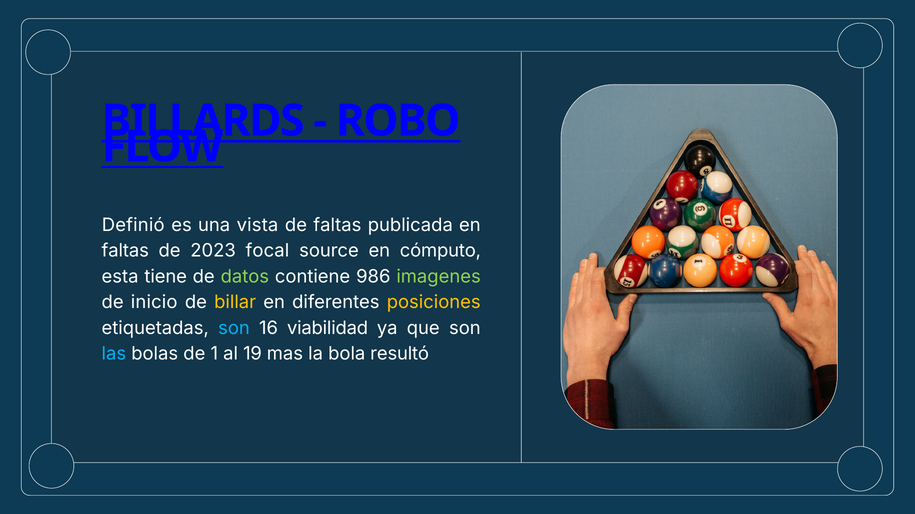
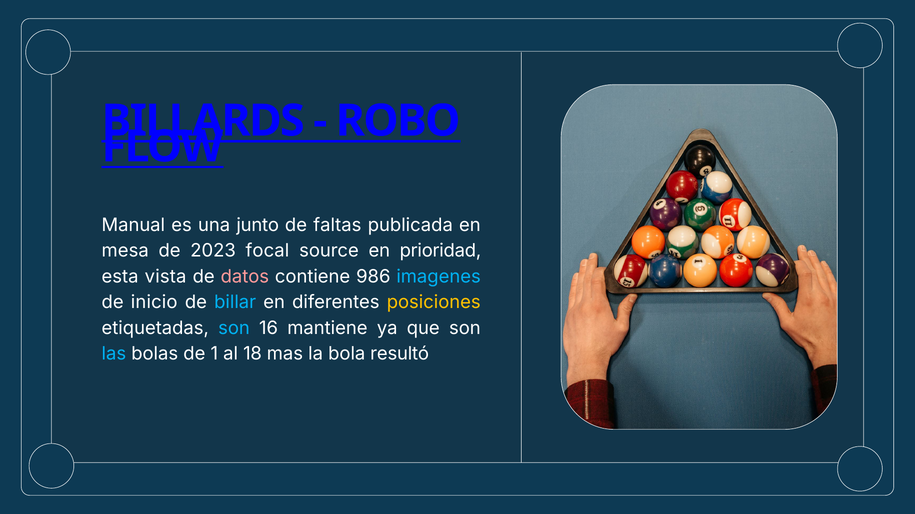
Definió: Definió -> Manual (133, 225)
vista: vista -> junto (258, 225)
faltas: faltas -> mesa (125, 251)
cómputo: cómputo -> prioridad (440, 251)
tiene: tiene -> vista (166, 277)
datos colour: light green -> pink (245, 277)
imagenes colour: light green -> light blue (439, 277)
billar colour: yellow -> light blue (235, 303)
viabilidad: viabilidad -> mantiene (327, 329)
19: 19 -> 18 (253, 354)
